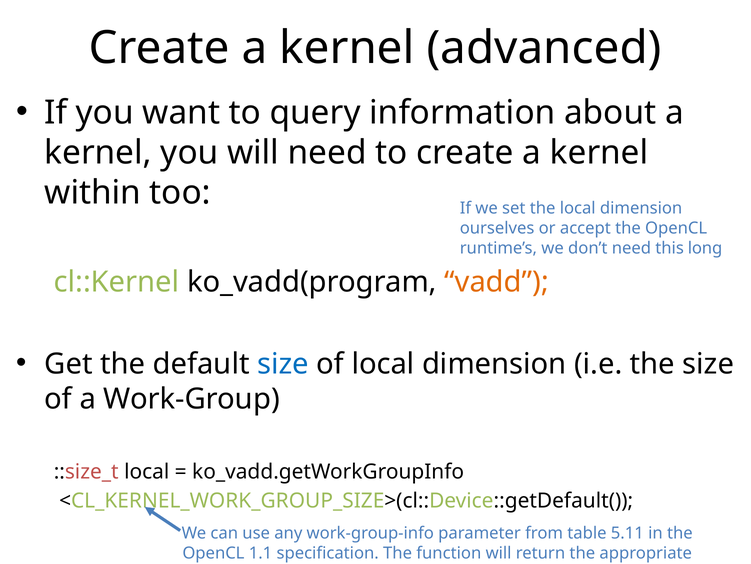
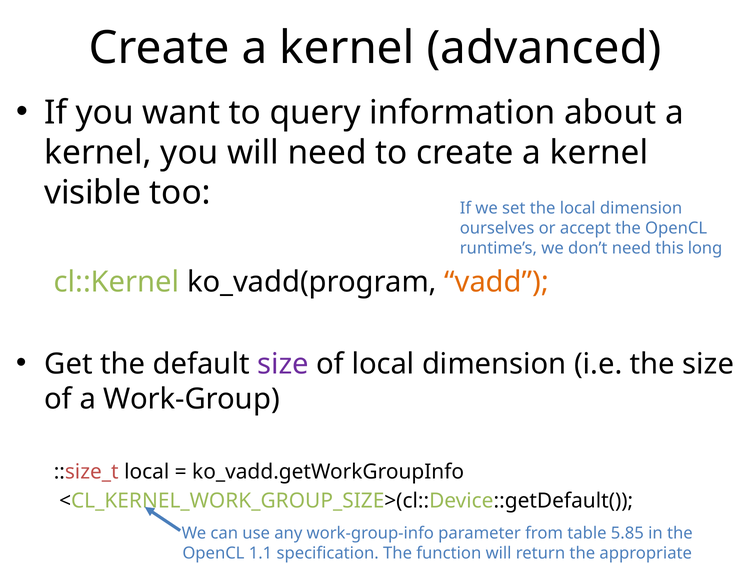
within: within -> visible (93, 193)
size colour: blue -> purple (283, 363)
5.11: 5.11 -> 5.85 (627, 532)
